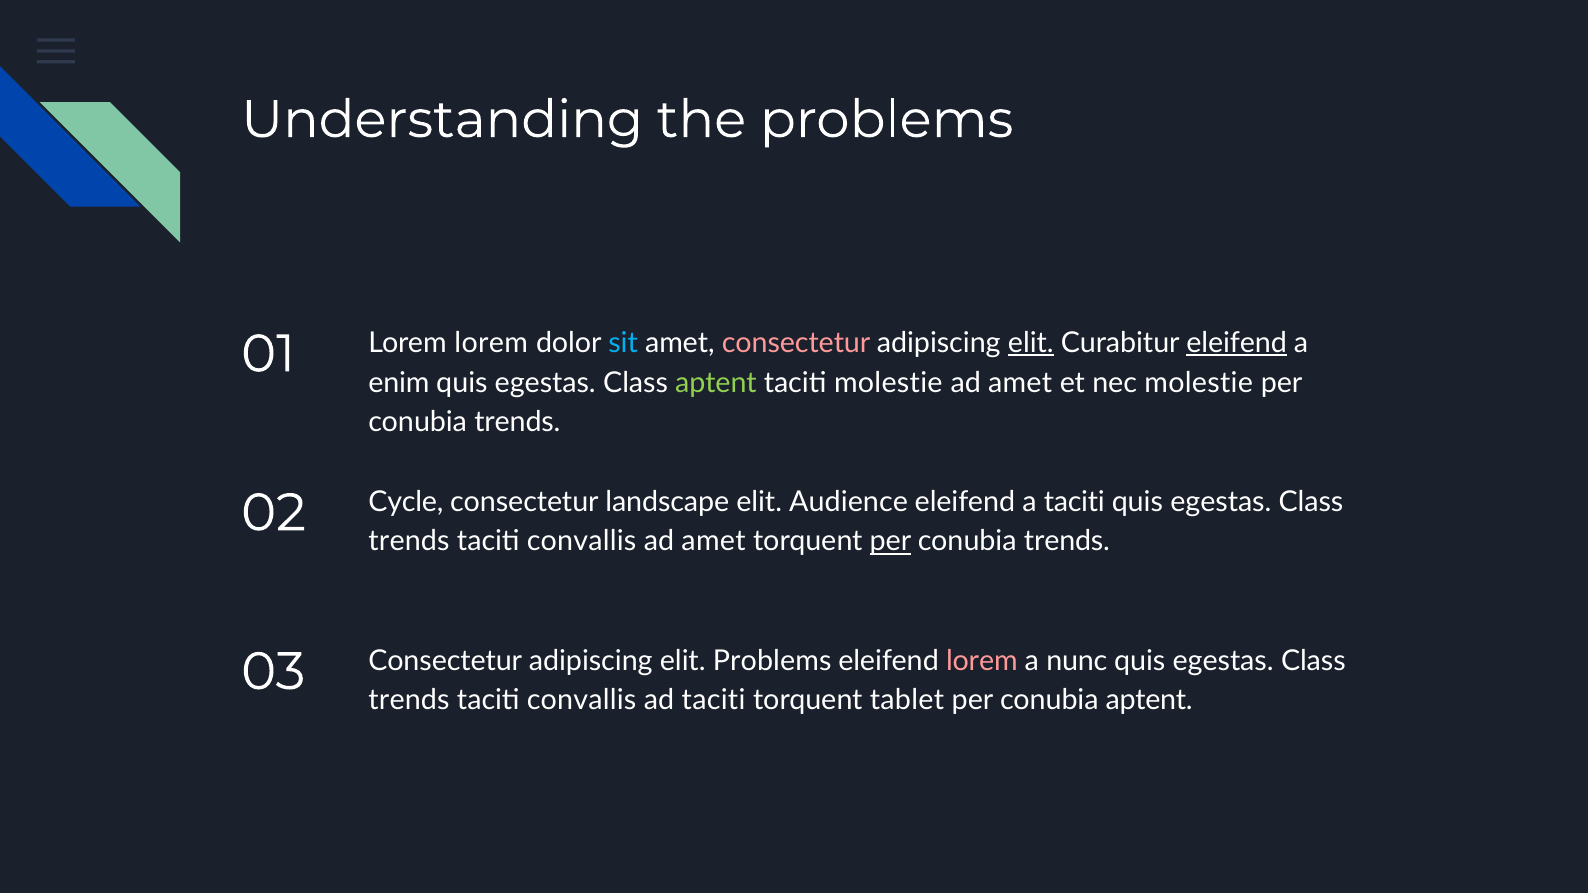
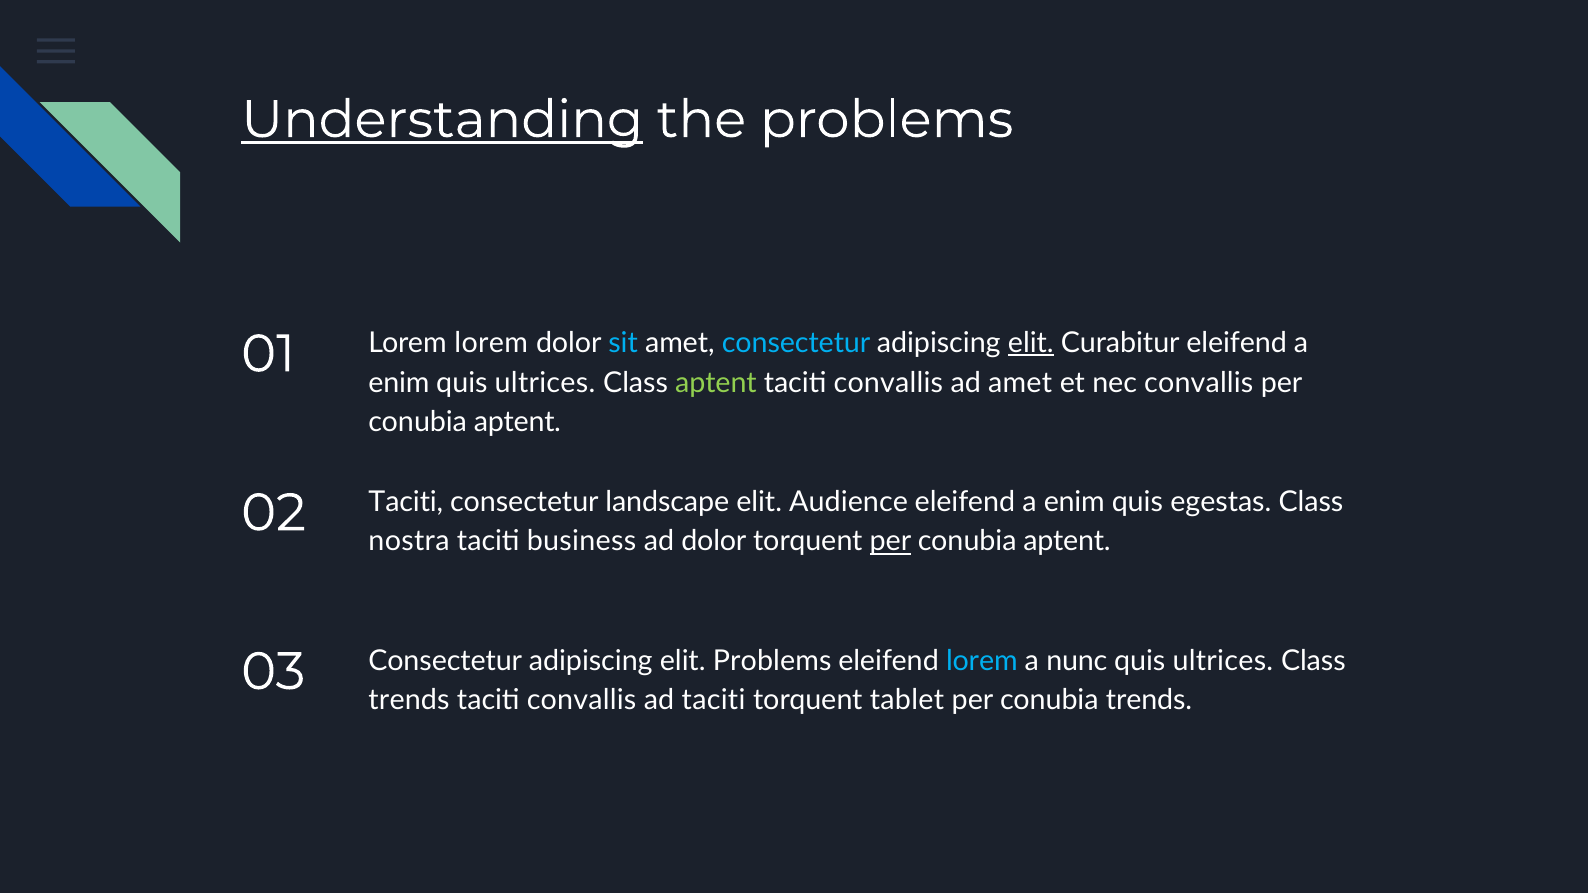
Understanding underline: none -> present (442, 120)
consectetur colour: pink -> light blue (796, 343)
eleifend underline: present -> none (1237, 343)
egestas: egestas -> ultrices (545, 383)
molestie: molestie -> convallis (888, 383)
nec molestie: molestie -> convallis (1199, 383)
trends: trends -> aptent (517, 422)
02 Cycle: Cycle -> Taciti (406, 502)
taciti: taciti -> enim (1074, 502)
trends: trends -> nostra (409, 542)
convallis: convallis -> business (582, 542)
amet: amet -> dolor (714, 542)
trends: trends -> aptent (1067, 542)
lorem colour: pink -> light blue (982, 661)
egestas: egestas -> ultrices (1223, 661)
conubia aptent: aptent -> trends (1149, 700)
